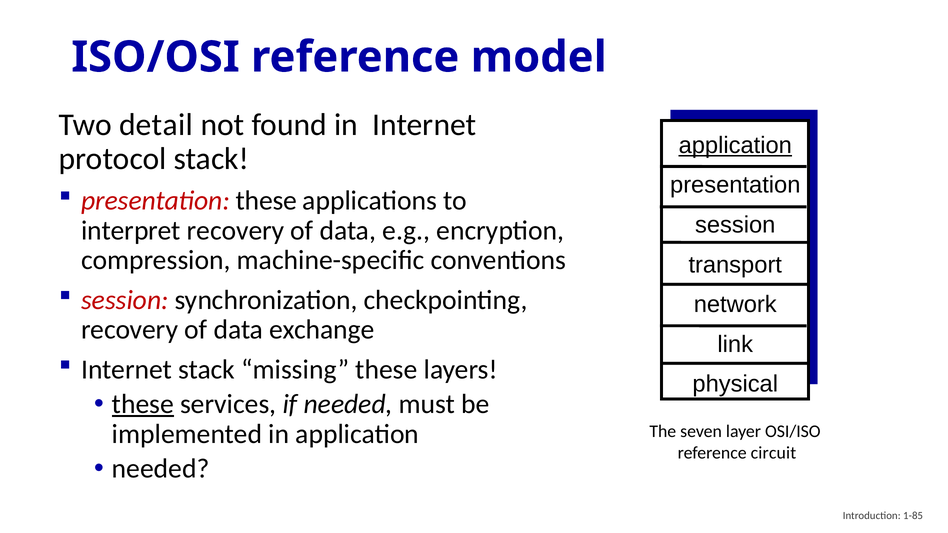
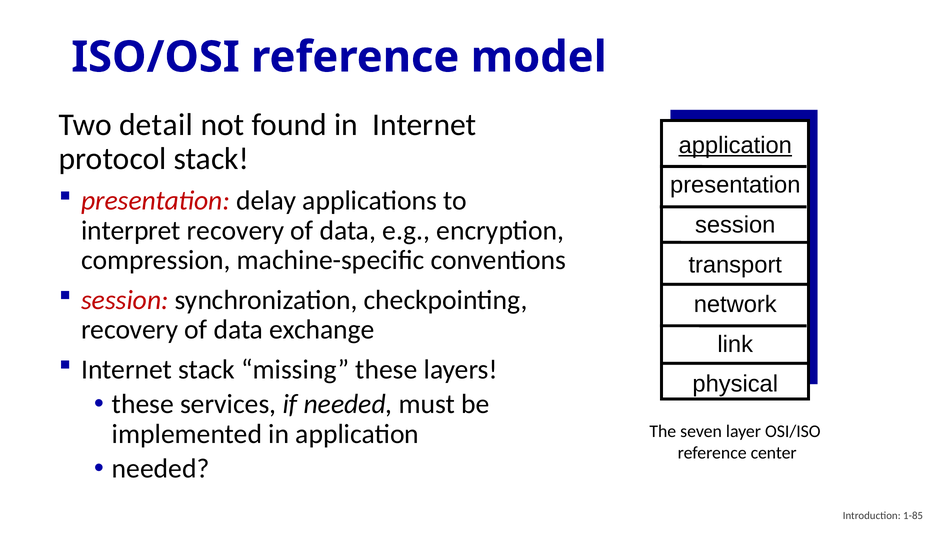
presentation these: these -> delay (266, 201)
these underline: present -> none (143, 404)
circuit: circuit -> center (774, 453)
